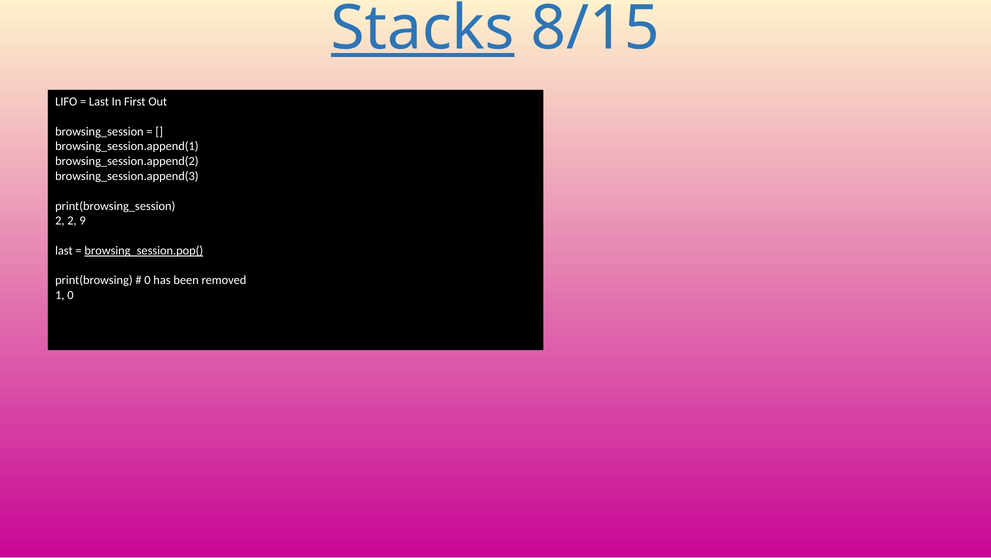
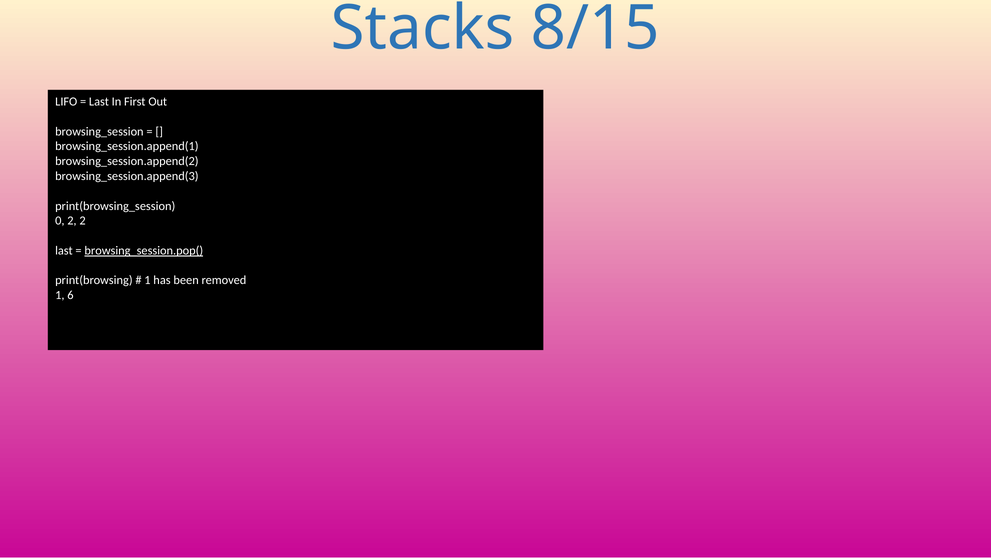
Stacks underline: present -> none (423, 28)
2: 2 -> 0 (60, 221)
2 9: 9 -> 2 (83, 221)
0: 0 -> 1 (147, 280)
1 0: 0 -> 6 (70, 295)
